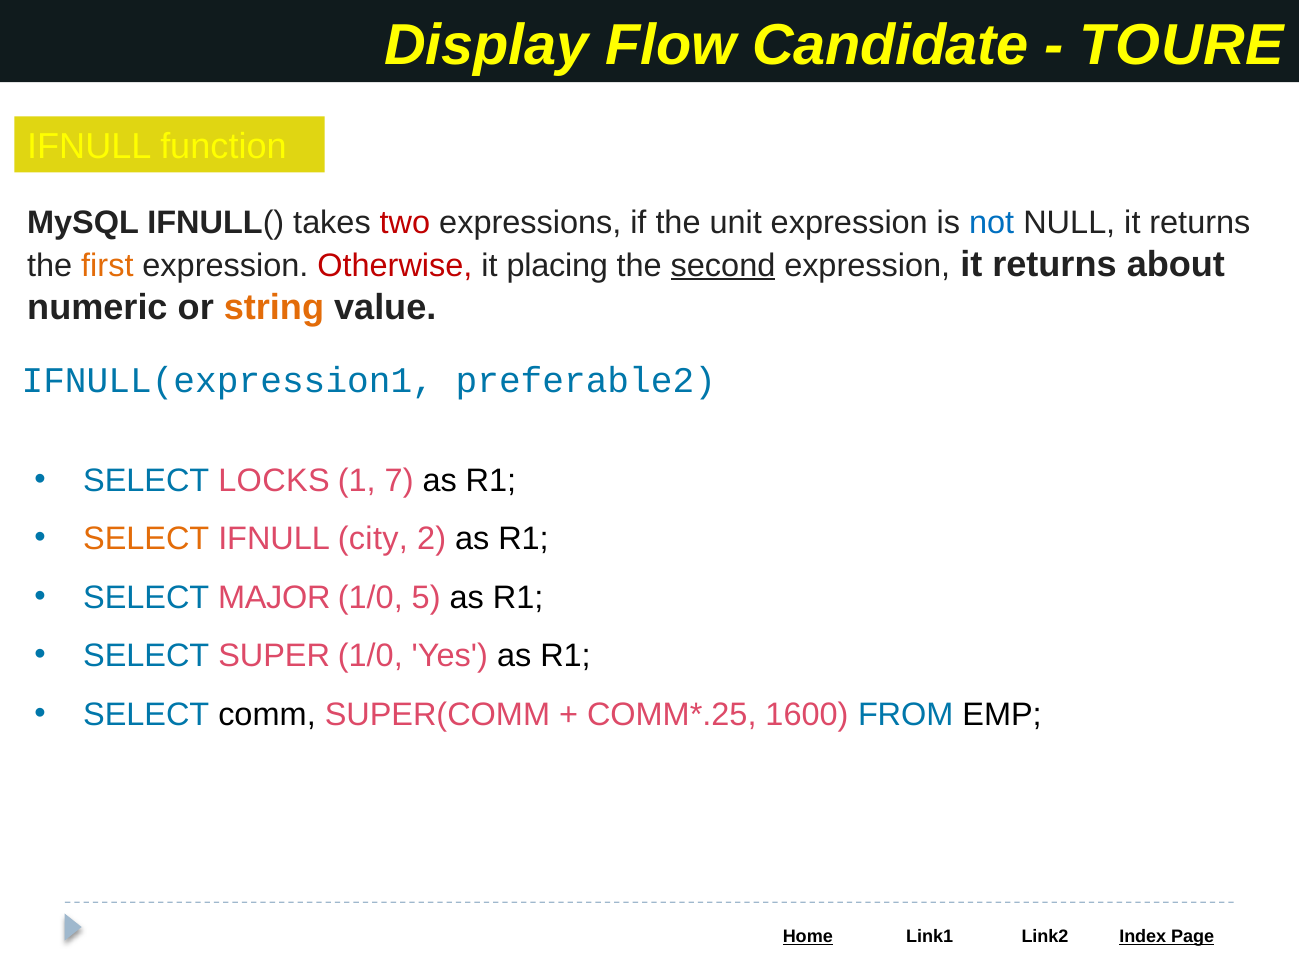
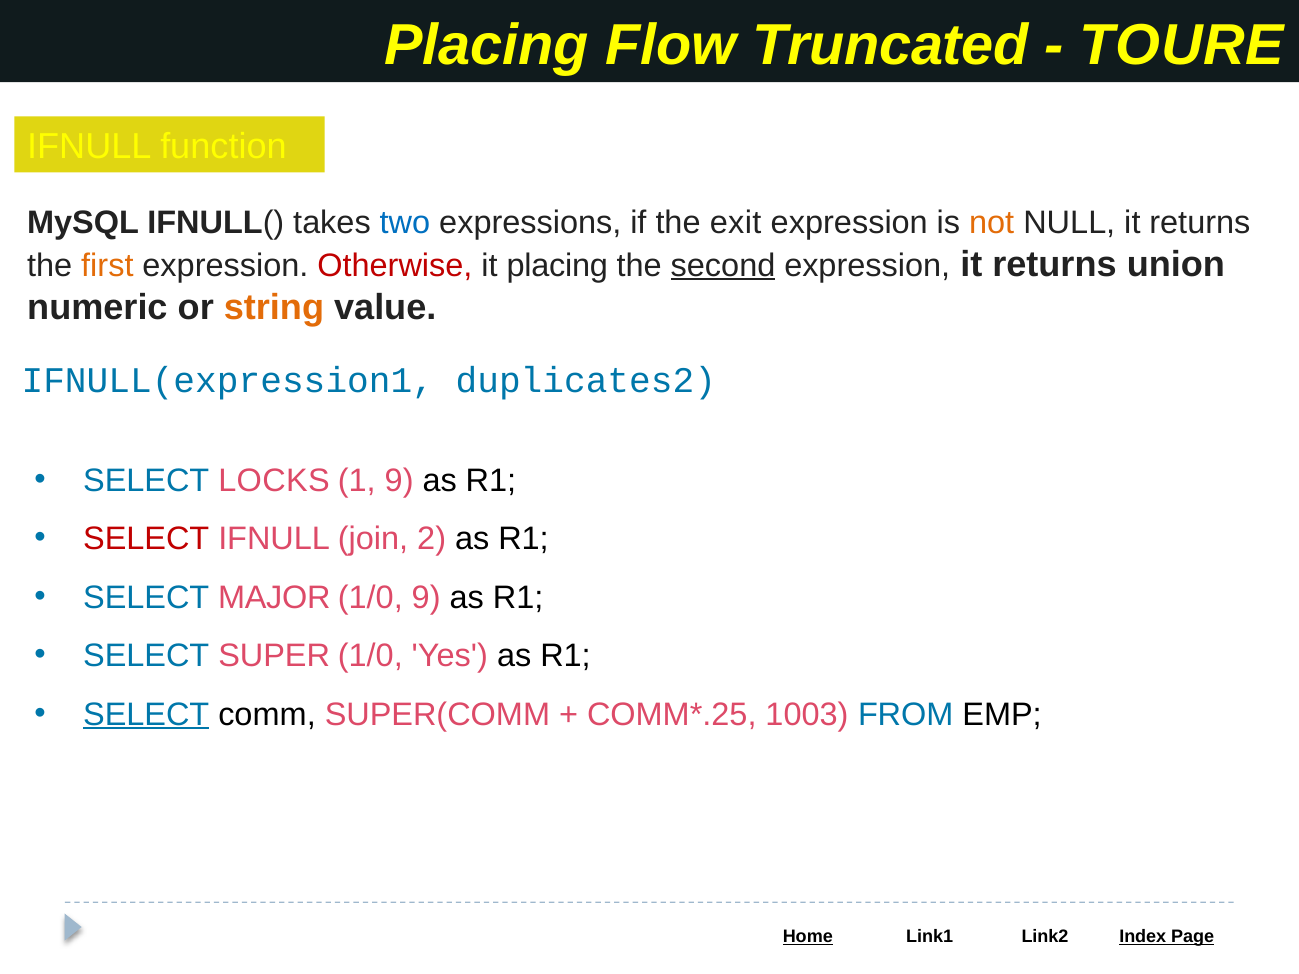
Display: Display -> Placing (487, 45)
Candidate: Candidate -> Truncated (891, 45)
two colour: red -> blue (405, 223)
unit: unit -> exit (736, 223)
not colour: blue -> orange (992, 223)
about: about -> union (1176, 264)
preferable2: preferable2 -> duplicates2 (586, 381)
1 7: 7 -> 9 (399, 481)
SELECT colour: orange -> red (146, 539)
city: city -> join (373, 539)
1/0 5: 5 -> 9 (426, 598)
SELECT underline: none -> present (146, 714)
1600: 1600 -> 1003 (807, 714)
